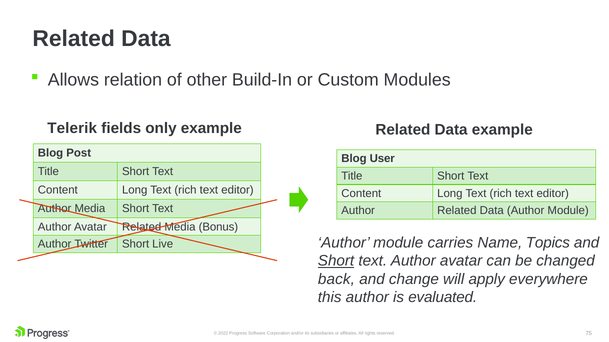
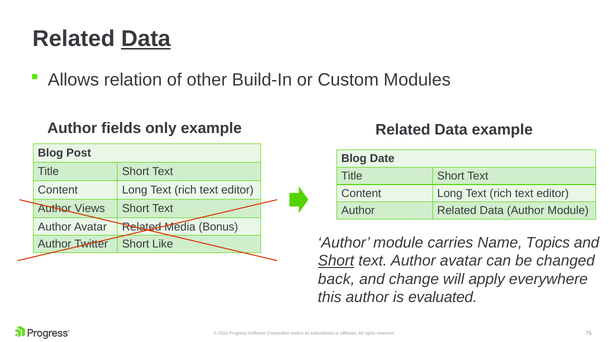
Data underline: none -> present (146, 39)
Telerik: Telerik -> Author (72, 128)
User: User -> Date (382, 159)
Author Media: Media -> Views (90, 209)
Live: Live -> Like (163, 245)
